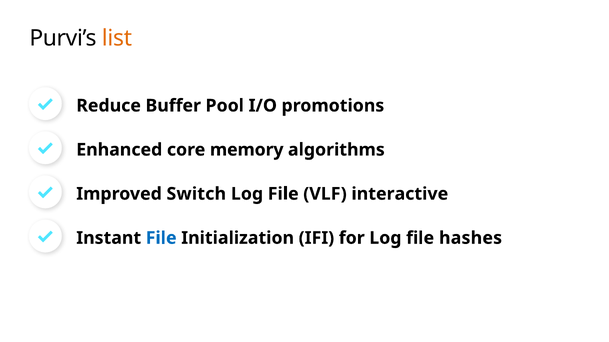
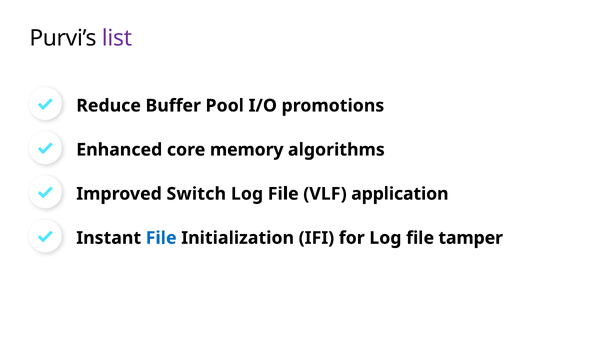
list colour: orange -> purple (117, 38)
interactive: interactive -> application (400, 194)
hashes: hashes -> tamper (471, 238)
